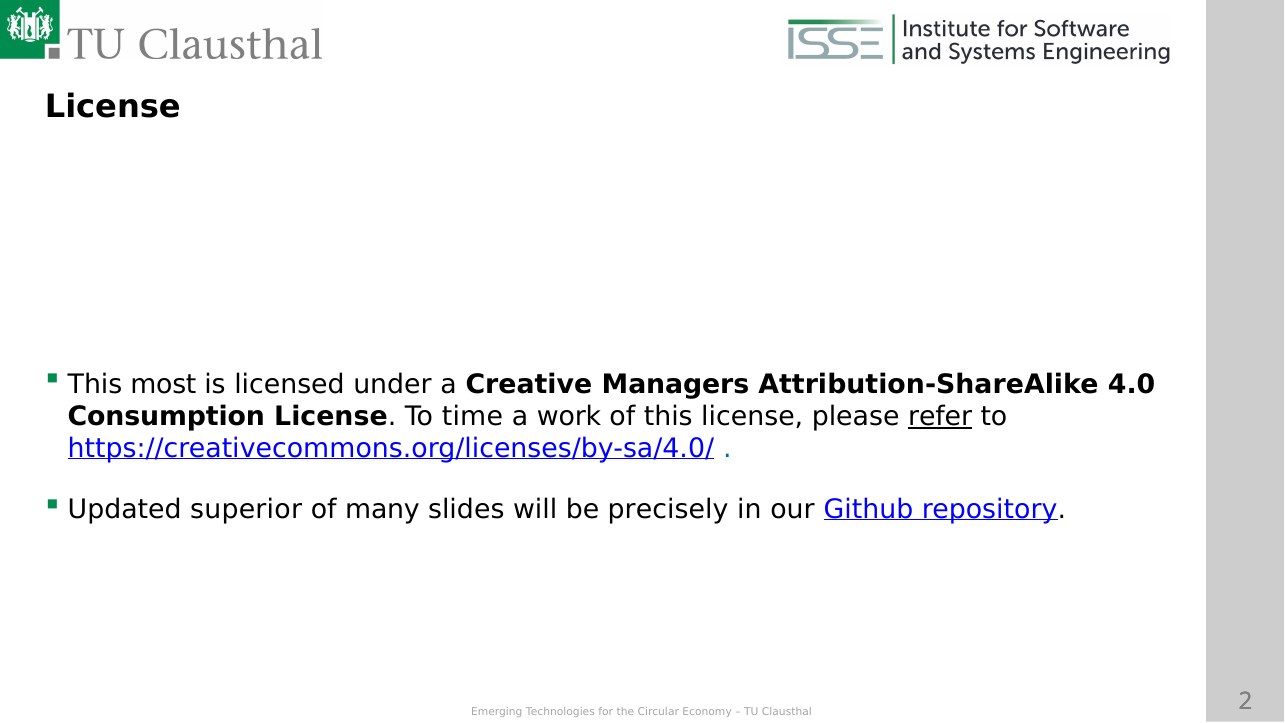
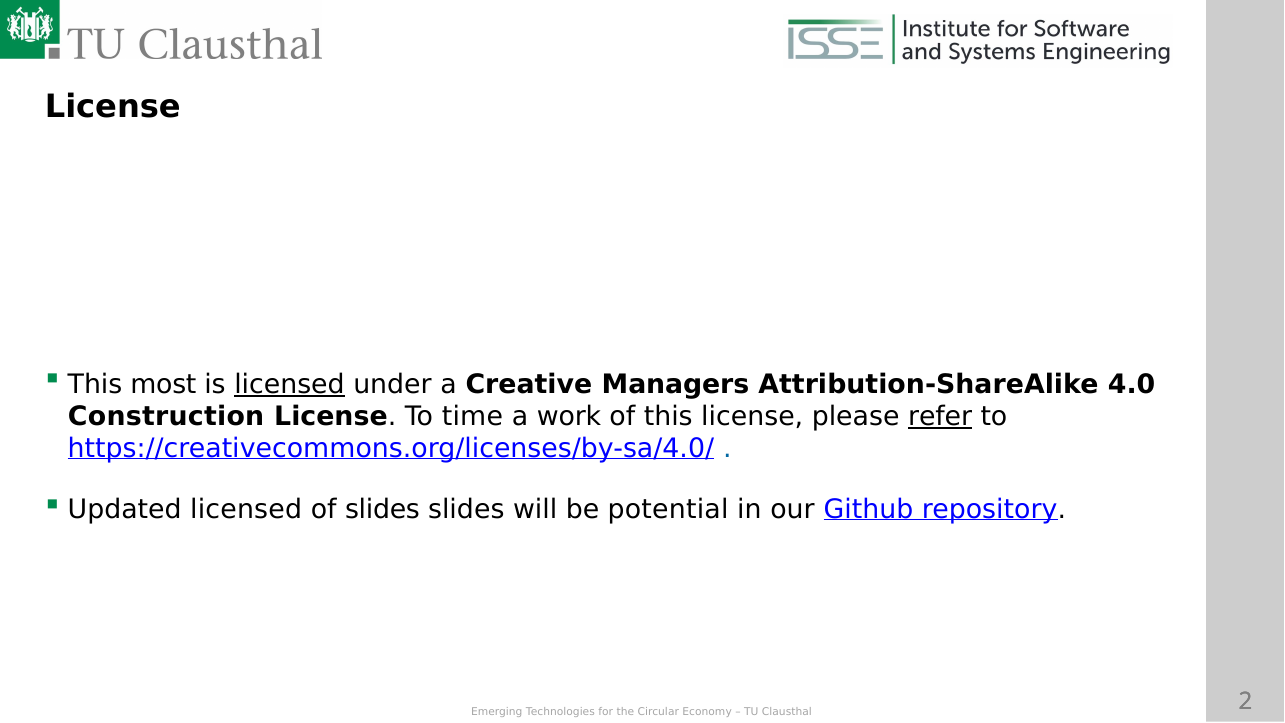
licensed underline: none -> present (289, 384)
Consumption: Consumption -> Construction (166, 416)
Updated superior: superior -> licensed (246, 510)
of many: many -> slides (382, 510)
precisely: precisely -> potential (668, 510)
